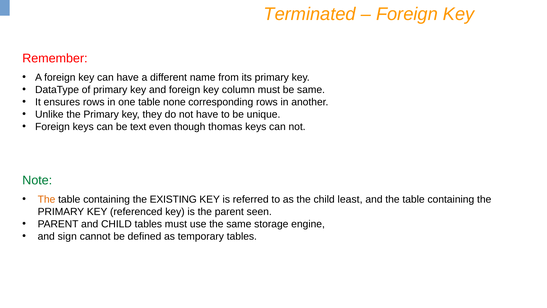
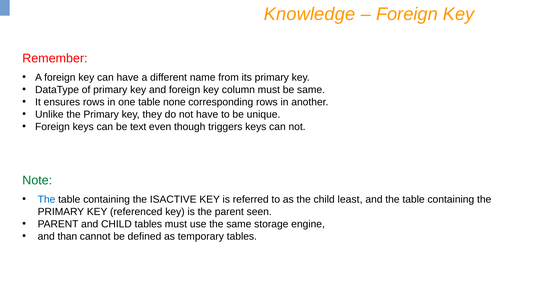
Terminated: Terminated -> Knowledge (310, 14)
thomas: thomas -> triggers (225, 127)
The colour: orange -> blue (47, 199)
EXISTING: EXISTING -> ISACTIVE (173, 199)
sign: sign -> than (67, 236)
